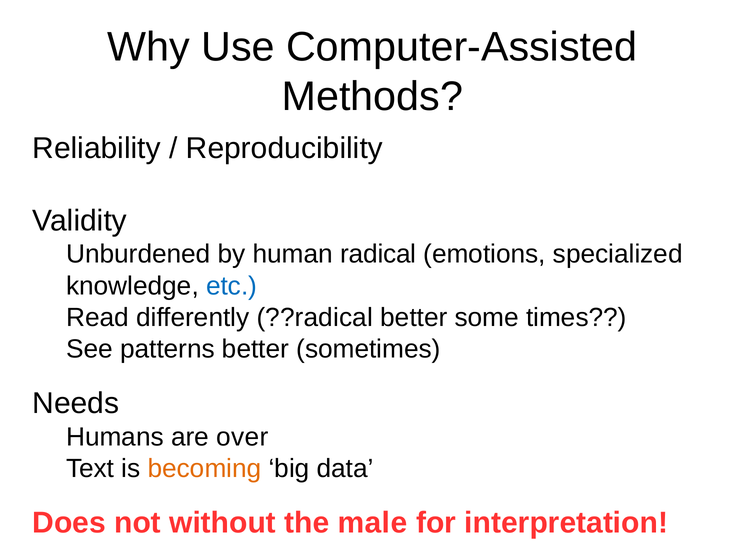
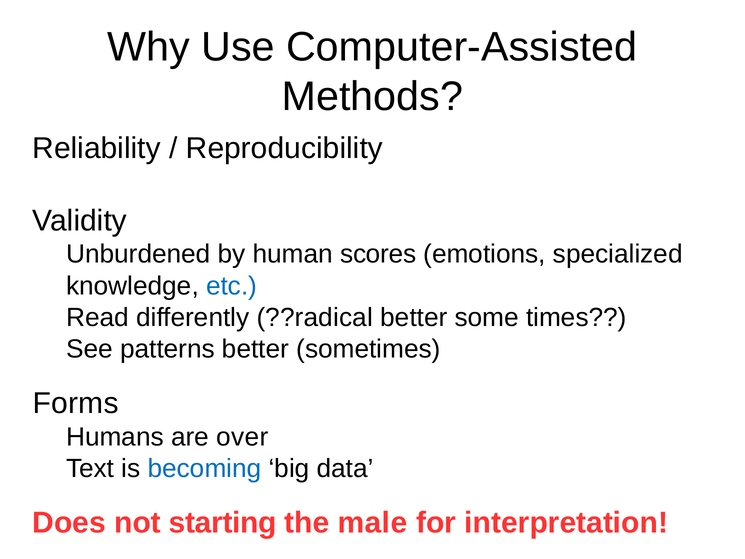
radical: radical -> scores (378, 254)
Needs: Needs -> Forms (76, 403)
becoming colour: orange -> blue (205, 468)
without: without -> starting (223, 523)
